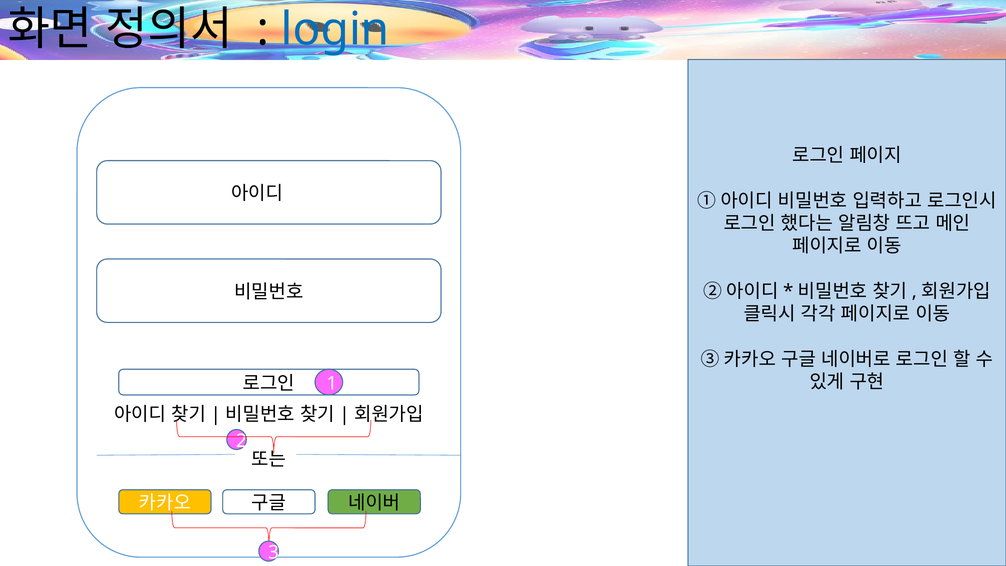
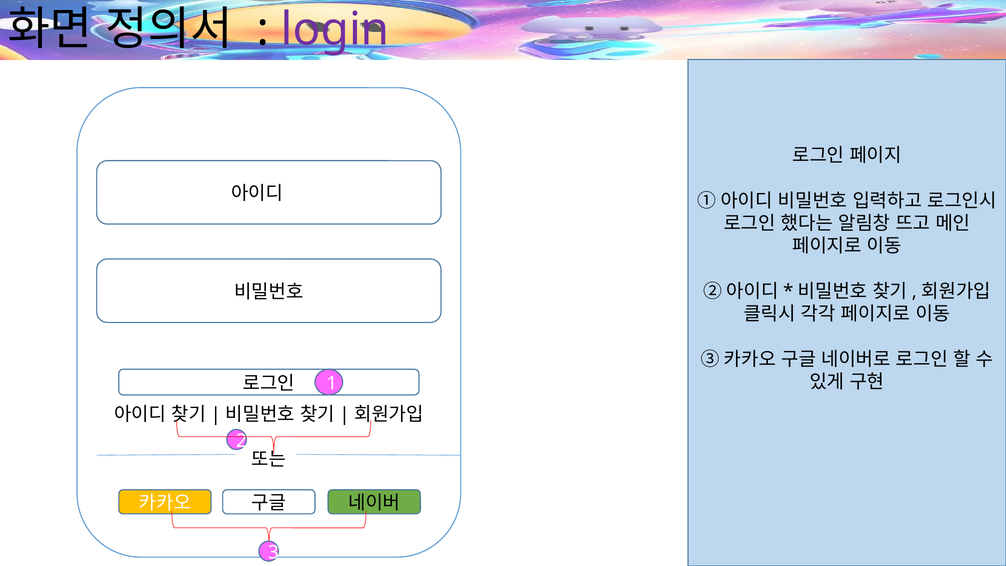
login colour: blue -> purple (335, 30)
